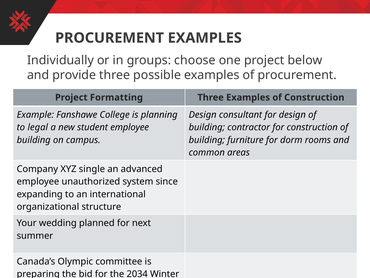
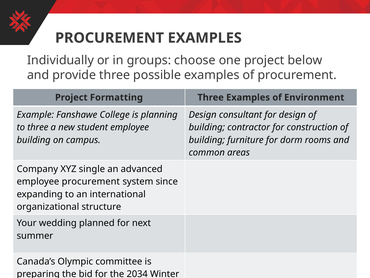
of Construction: Construction -> Environment (314, 97)
to legal: legal -> three (38, 127)
employee unauthorized: unauthorized -> procurement (91, 181)
